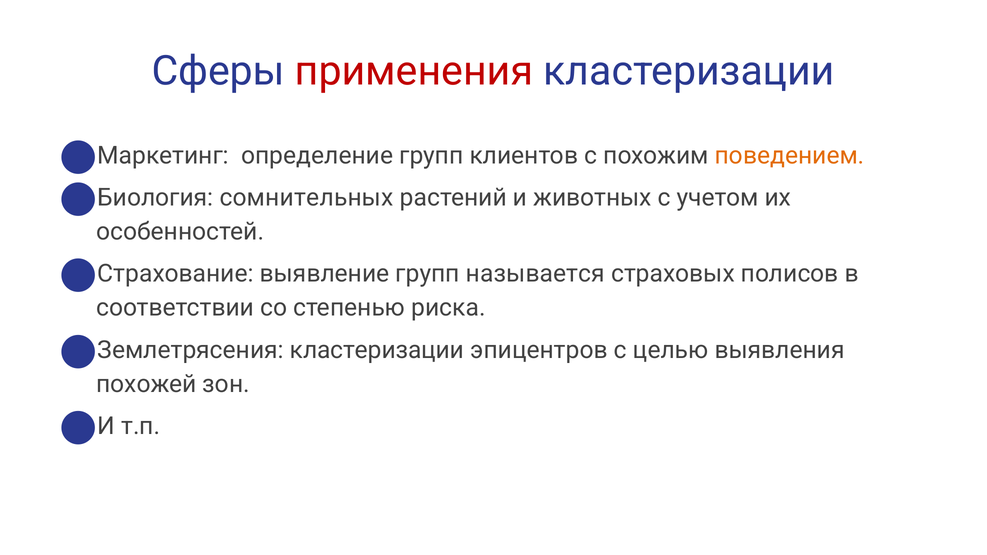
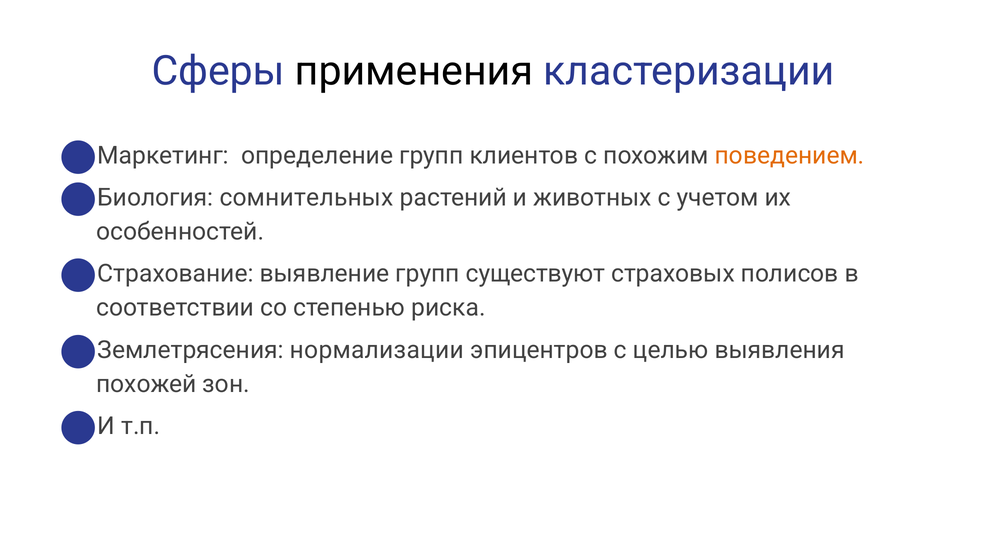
применения colour: red -> black (414, 71)
называется: называется -> существуют (536, 274)
Землетрясения кластеризации: кластеризации -> нормализации (377, 350)
